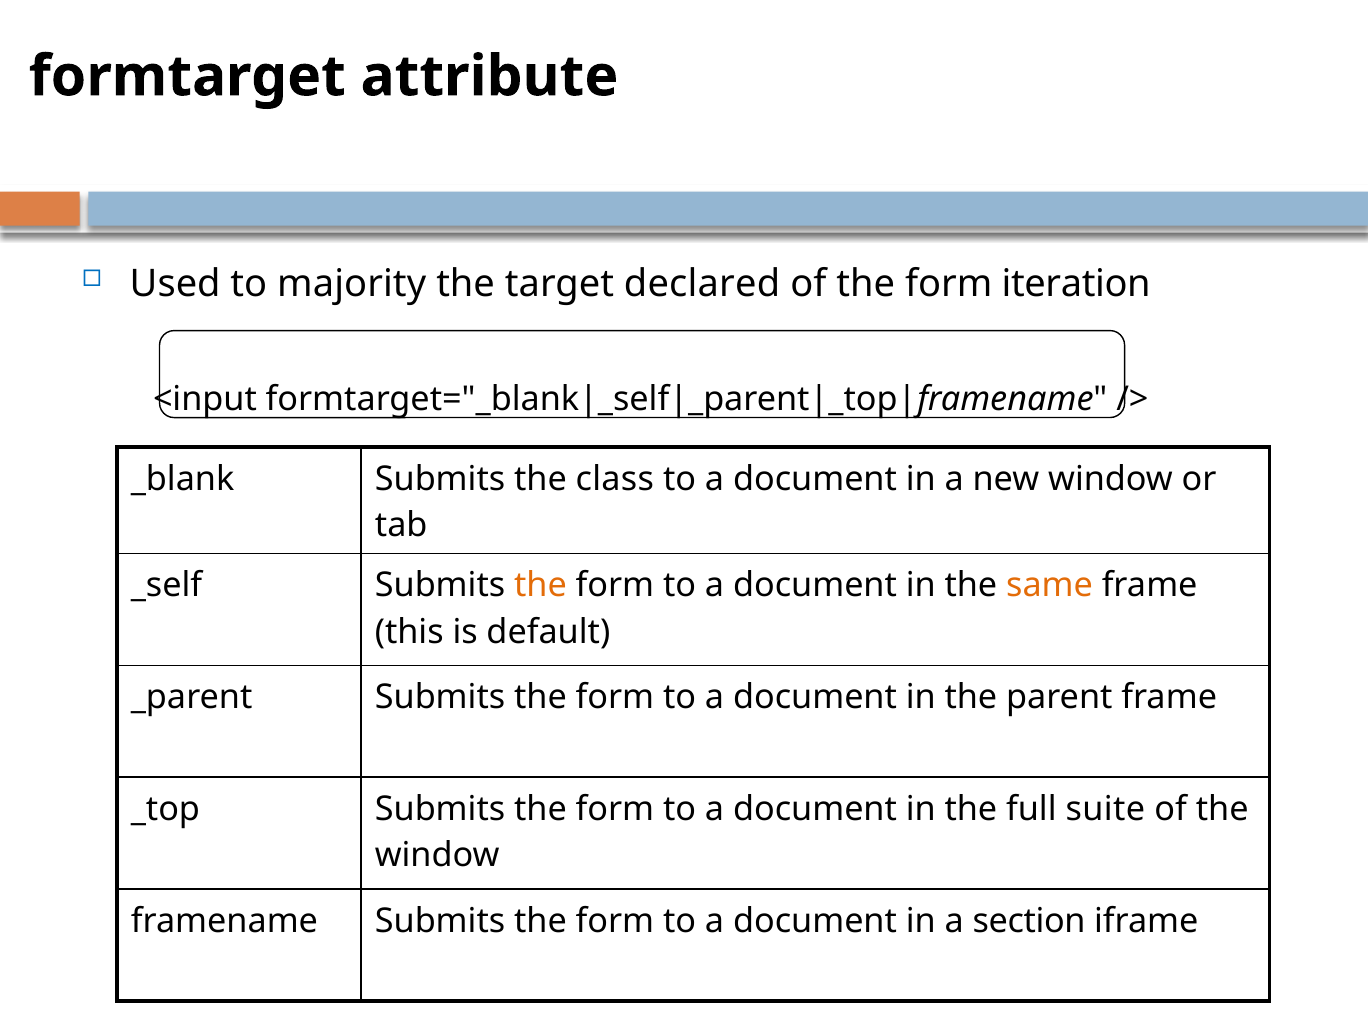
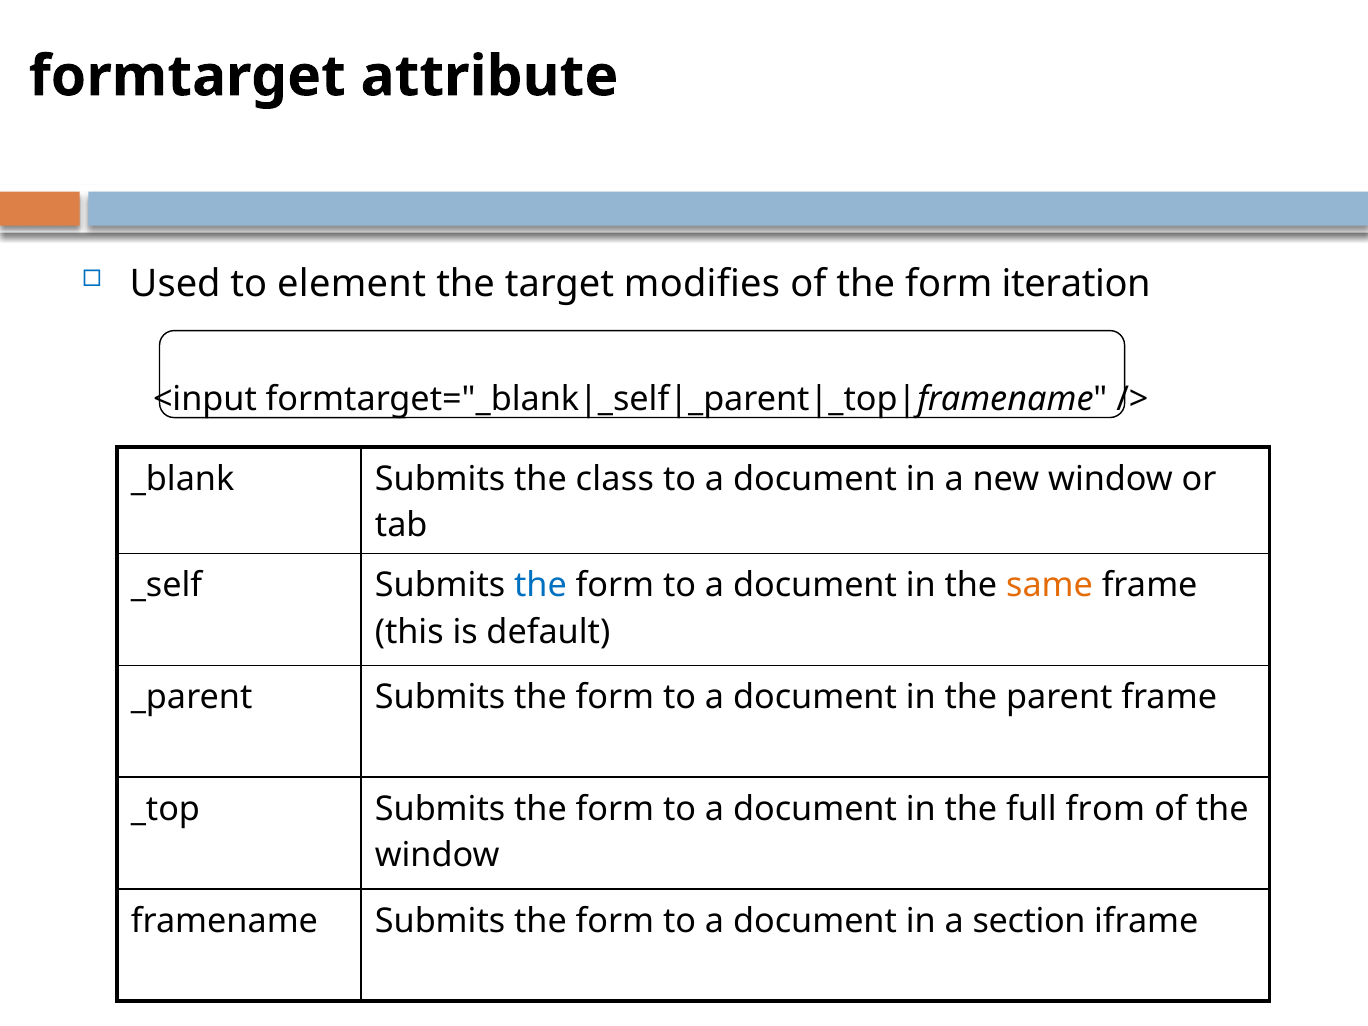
majority: majority -> element (352, 284)
declared: declared -> modifies (702, 284)
the colour: orange -> blue (541, 586)
suite: suite -> from (1105, 809)
